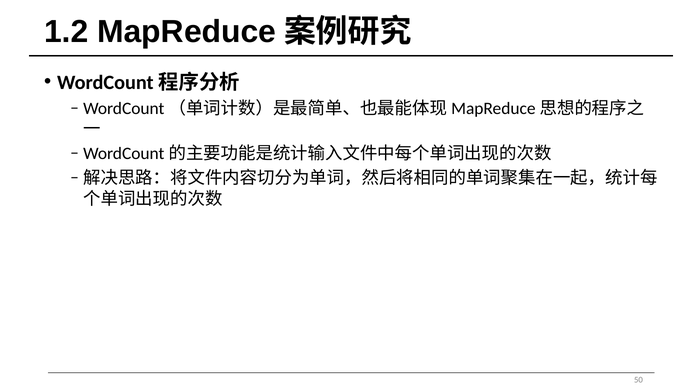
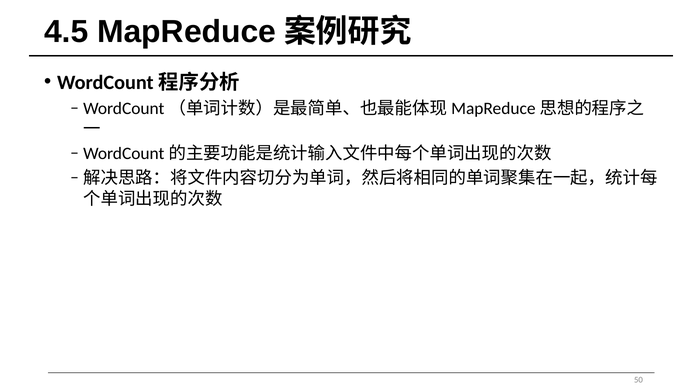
1.2: 1.2 -> 4.5 (66, 32)
